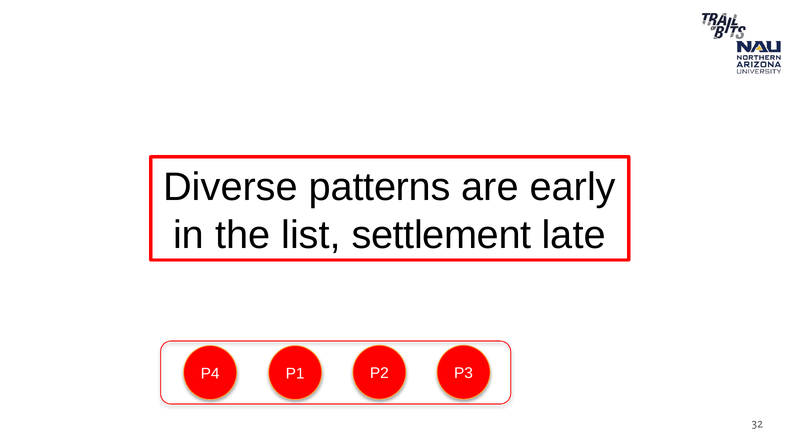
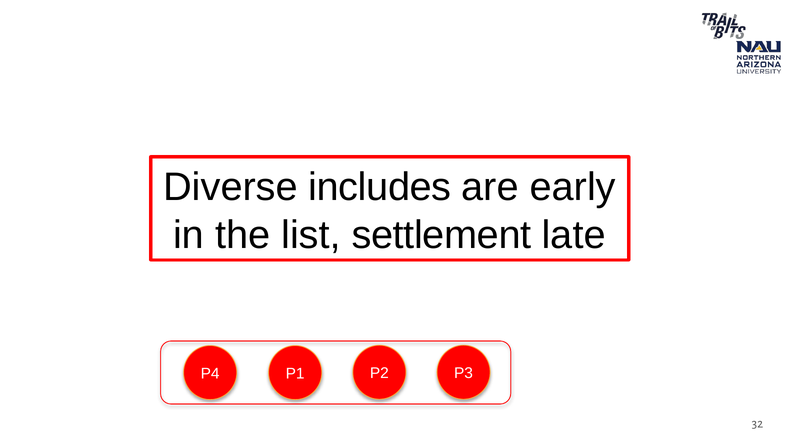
patterns: patterns -> includes (380, 187)
